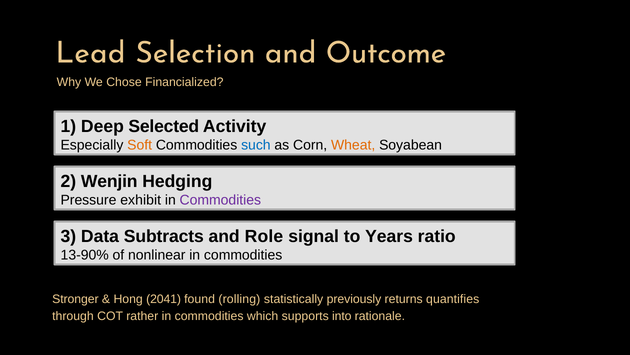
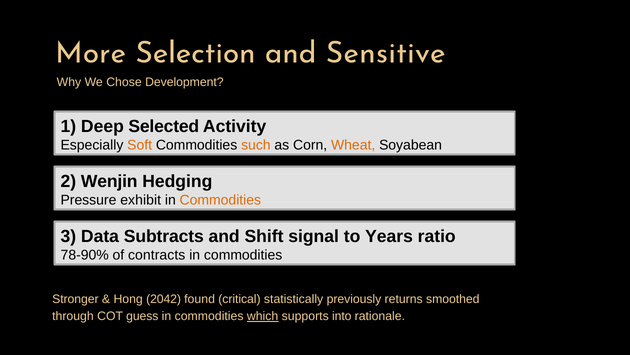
Lead: Lead -> More (91, 52)
Outcome: Outcome -> Sensitive (386, 52)
Financialized: Financialized -> Development (184, 82)
such colour: blue -> orange (256, 145)
Commodities colour: purple -> orange (220, 200)
Role: Role -> Shift (264, 236)
13-90%: 13-90% -> 78-90% (85, 255)
nonlinear: nonlinear -> contracts (157, 255)
2041: 2041 -> 2042 (164, 299)
rolling: rolling -> critical (239, 299)
quantifies: quantifies -> smoothed (453, 299)
rather: rather -> guess (142, 316)
which underline: none -> present (263, 316)
